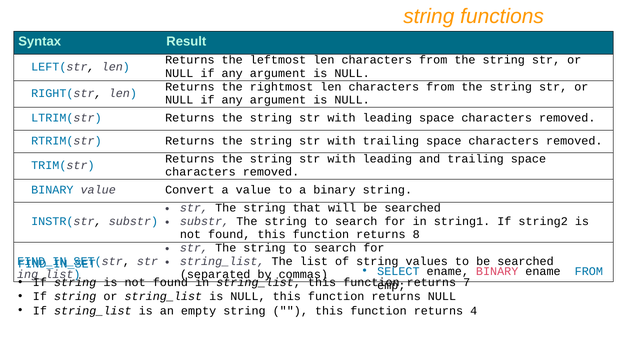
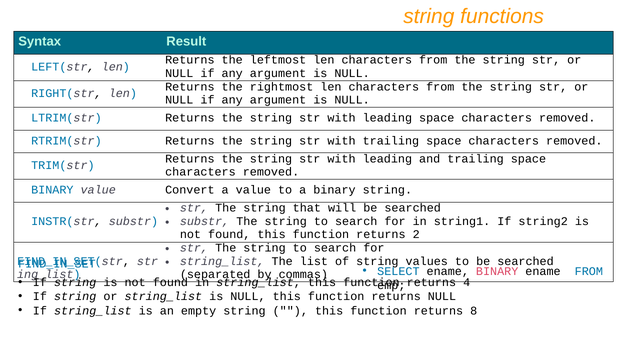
8: 8 -> 2 (416, 235)
7: 7 -> 4 (467, 283)
4: 4 -> 8 (474, 311)
